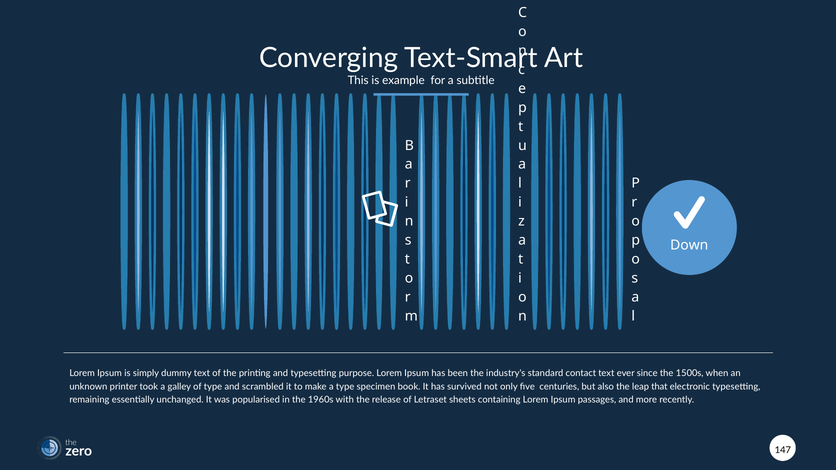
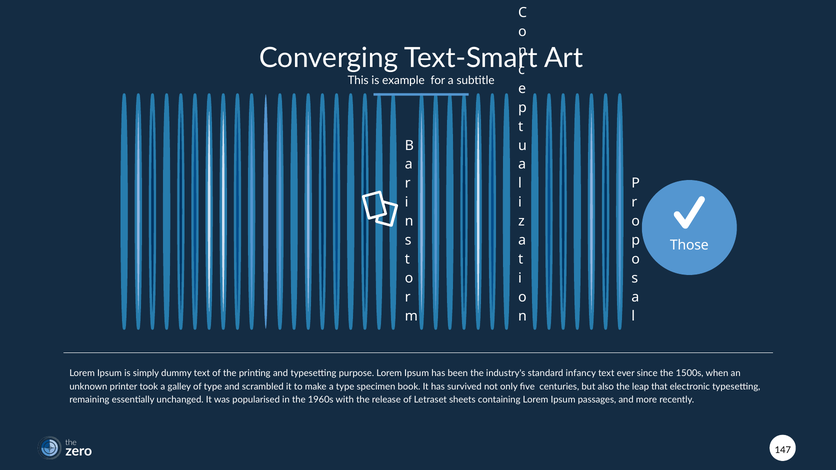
Down: Down -> Those (689, 245)
contact: contact -> infancy (581, 373)
